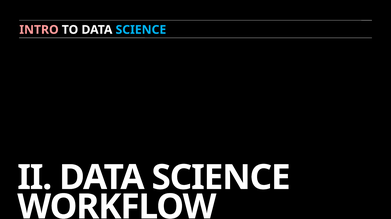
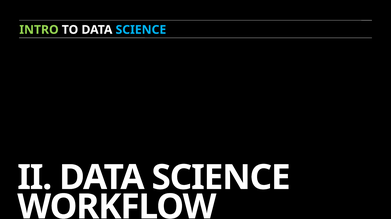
INTRO colour: pink -> light green (39, 30)
